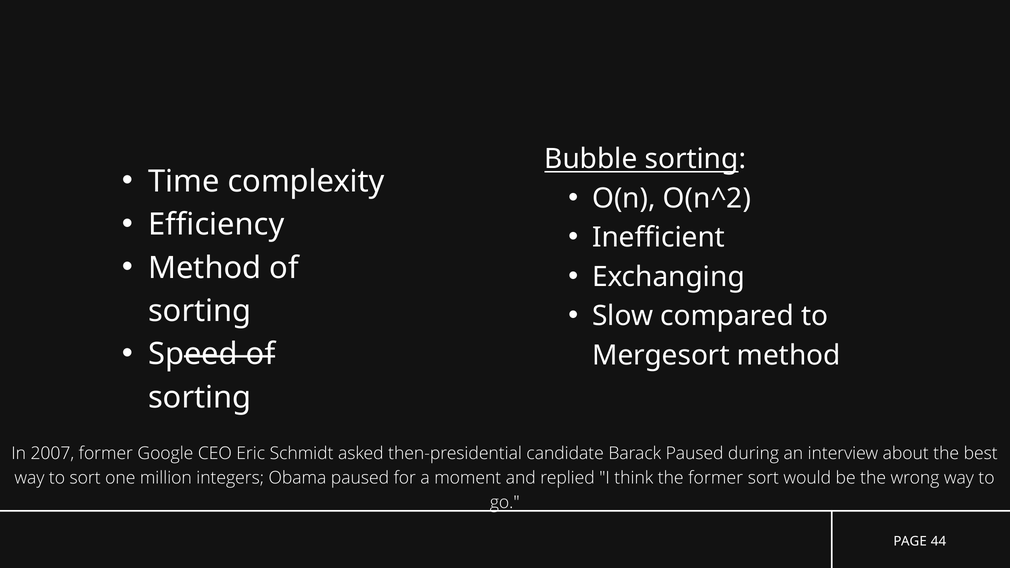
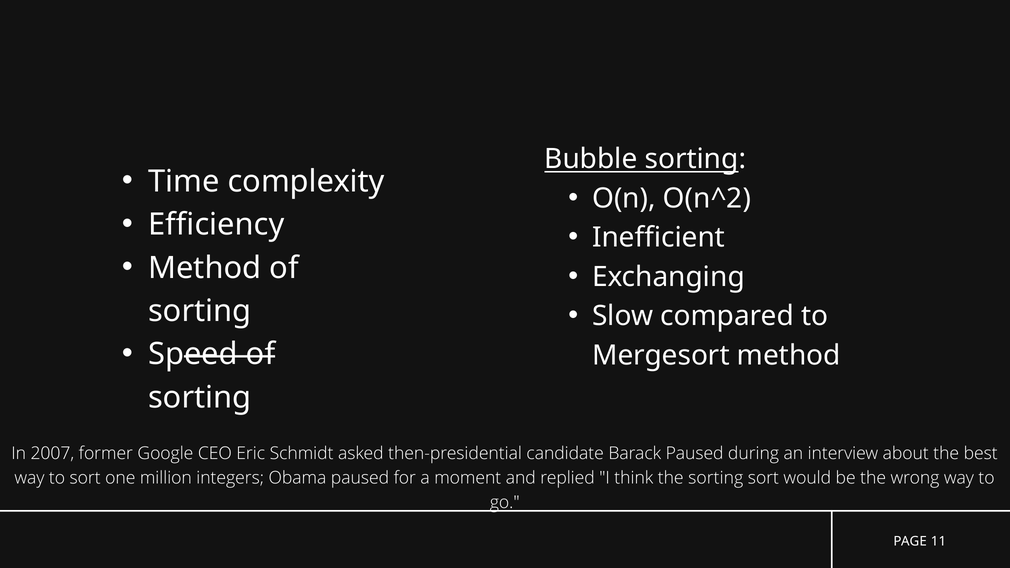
the former: former -> sorting (716, 478)
44: 44 -> 11 (938, 542)
